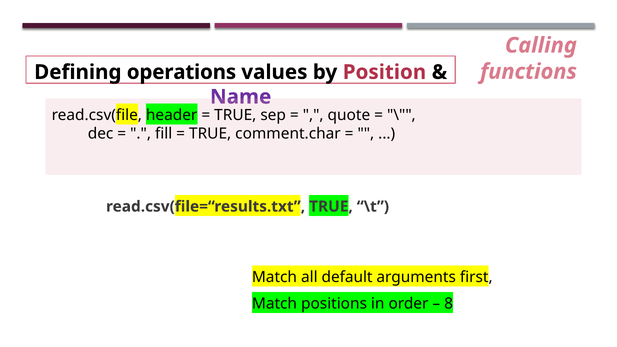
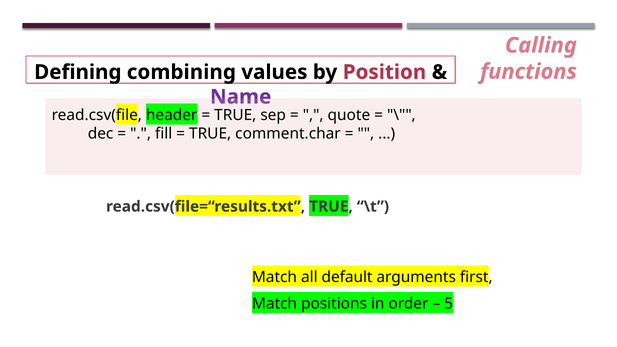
operations: operations -> combining (181, 72)
8: 8 -> 5 (449, 304)
